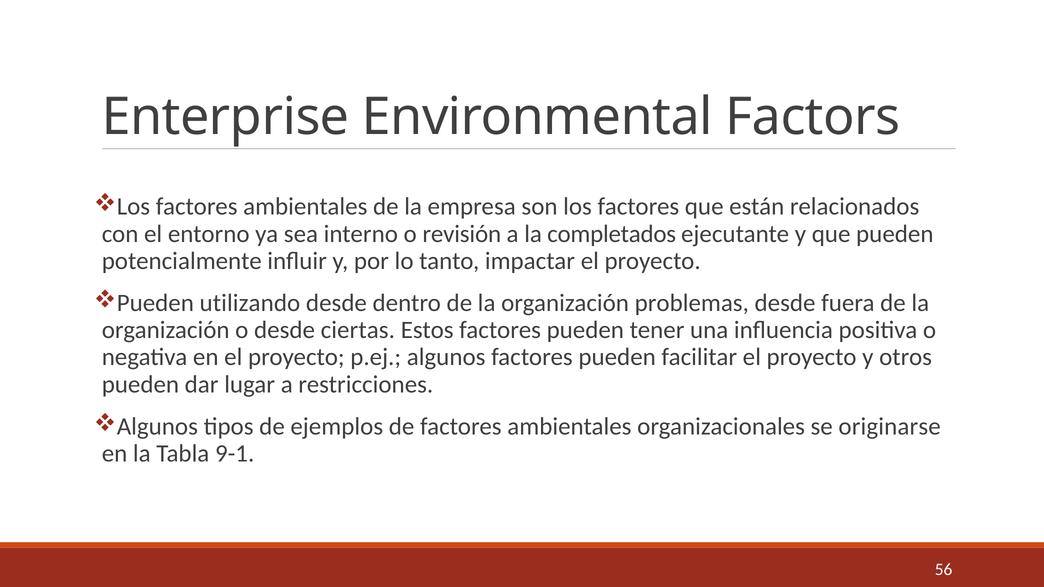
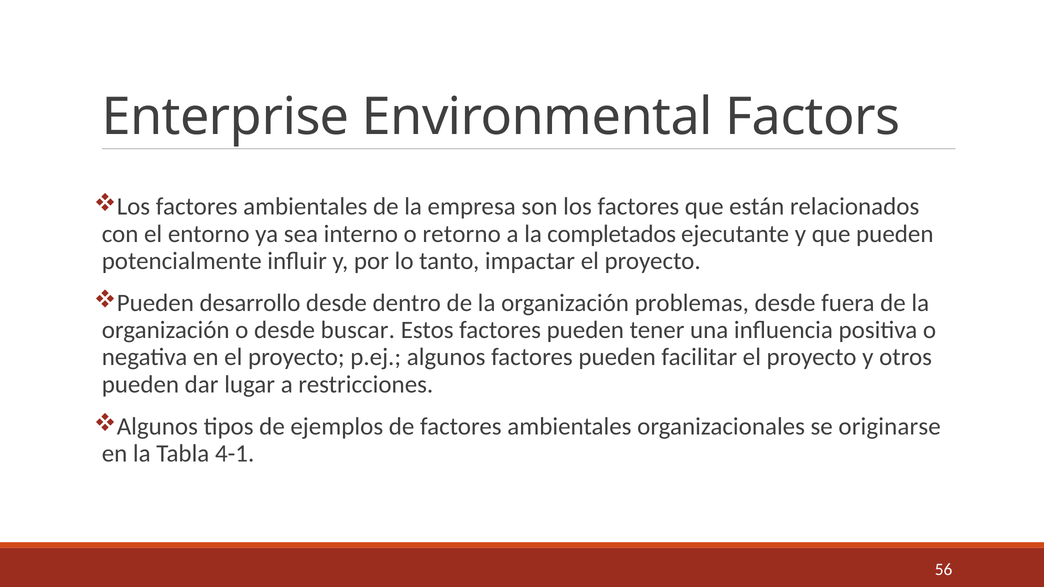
revisión: revisión -> retorno (462, 234)
utilizando: utilizando -> desarrollo (250, 303)
ciertas: ciertas -> buscar (358, 330)
9-1: 9-1 -> 4-1 (235, 454)
